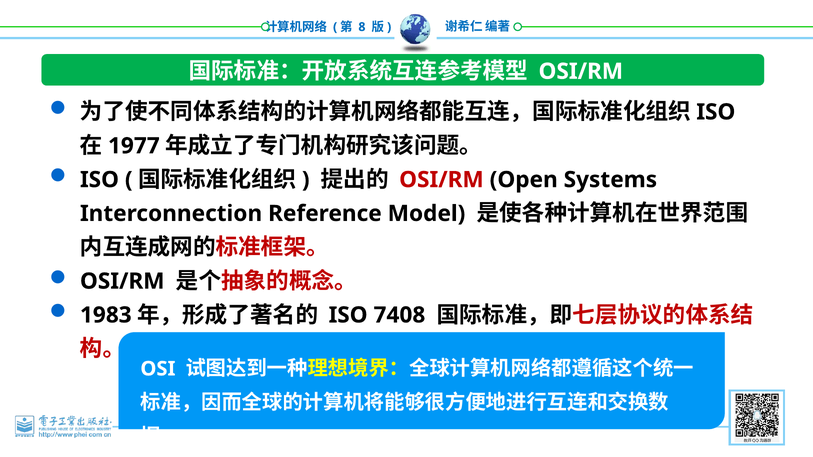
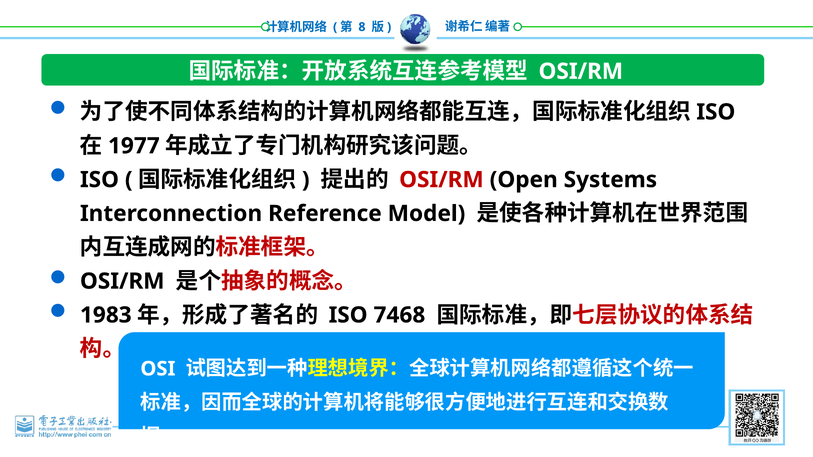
7408: 7408 -> 7468 (399, 315)
